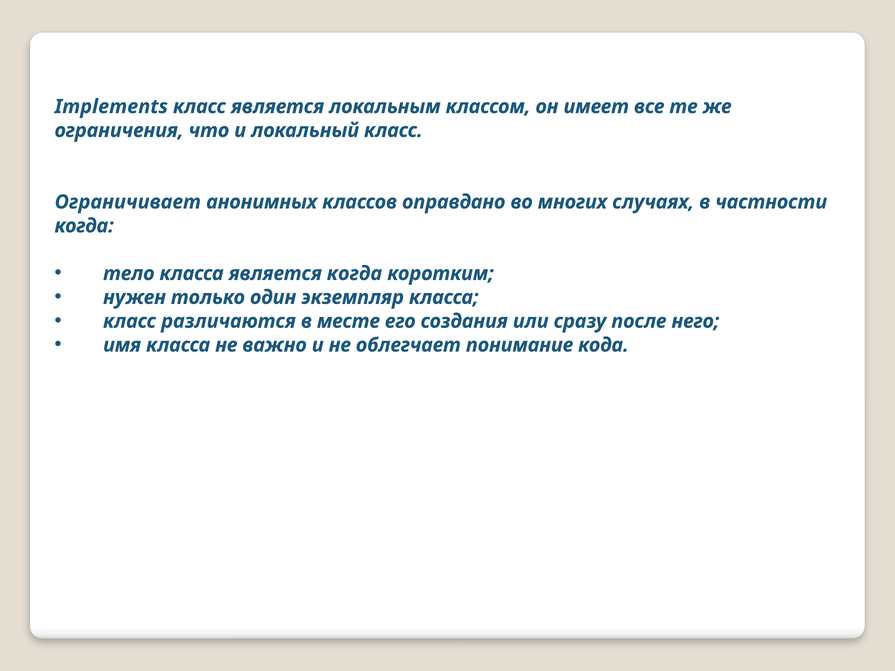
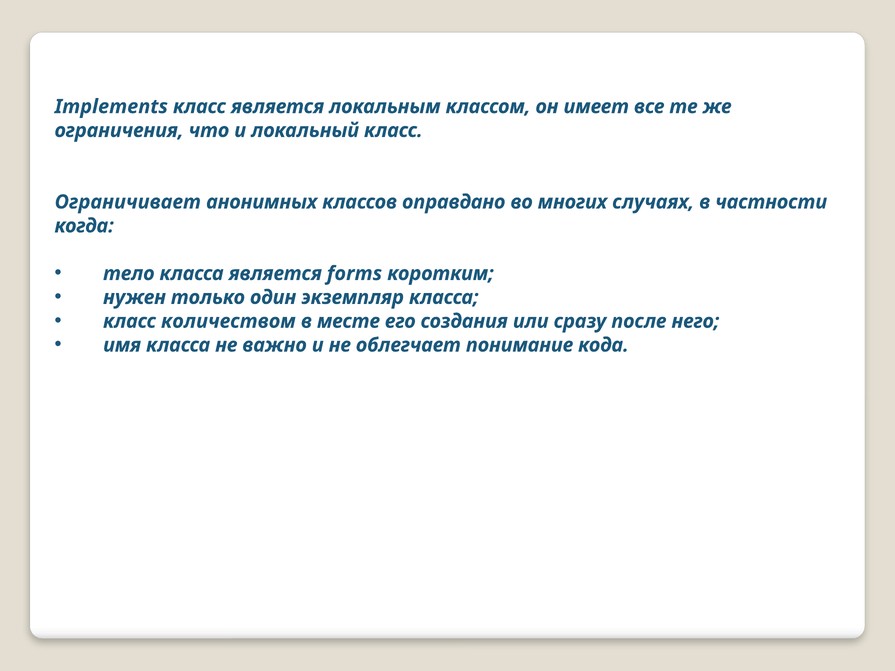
является когда: когда -> forms (354, 274)
различаются: различаются -> количеством (228, 321)
